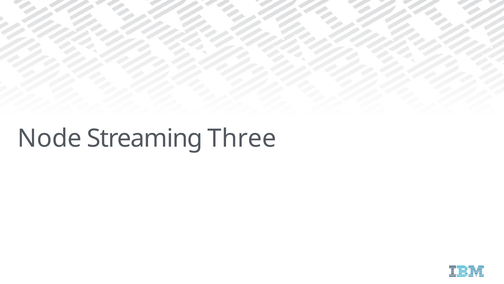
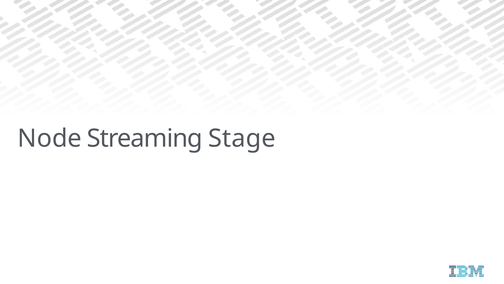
Three: Three -> Stage (242, 138)
